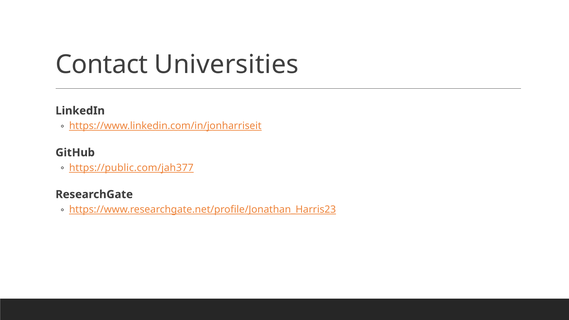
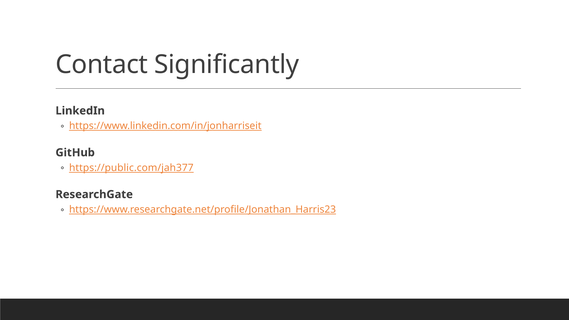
Universities: Universities -> Significantly (227, 65)
